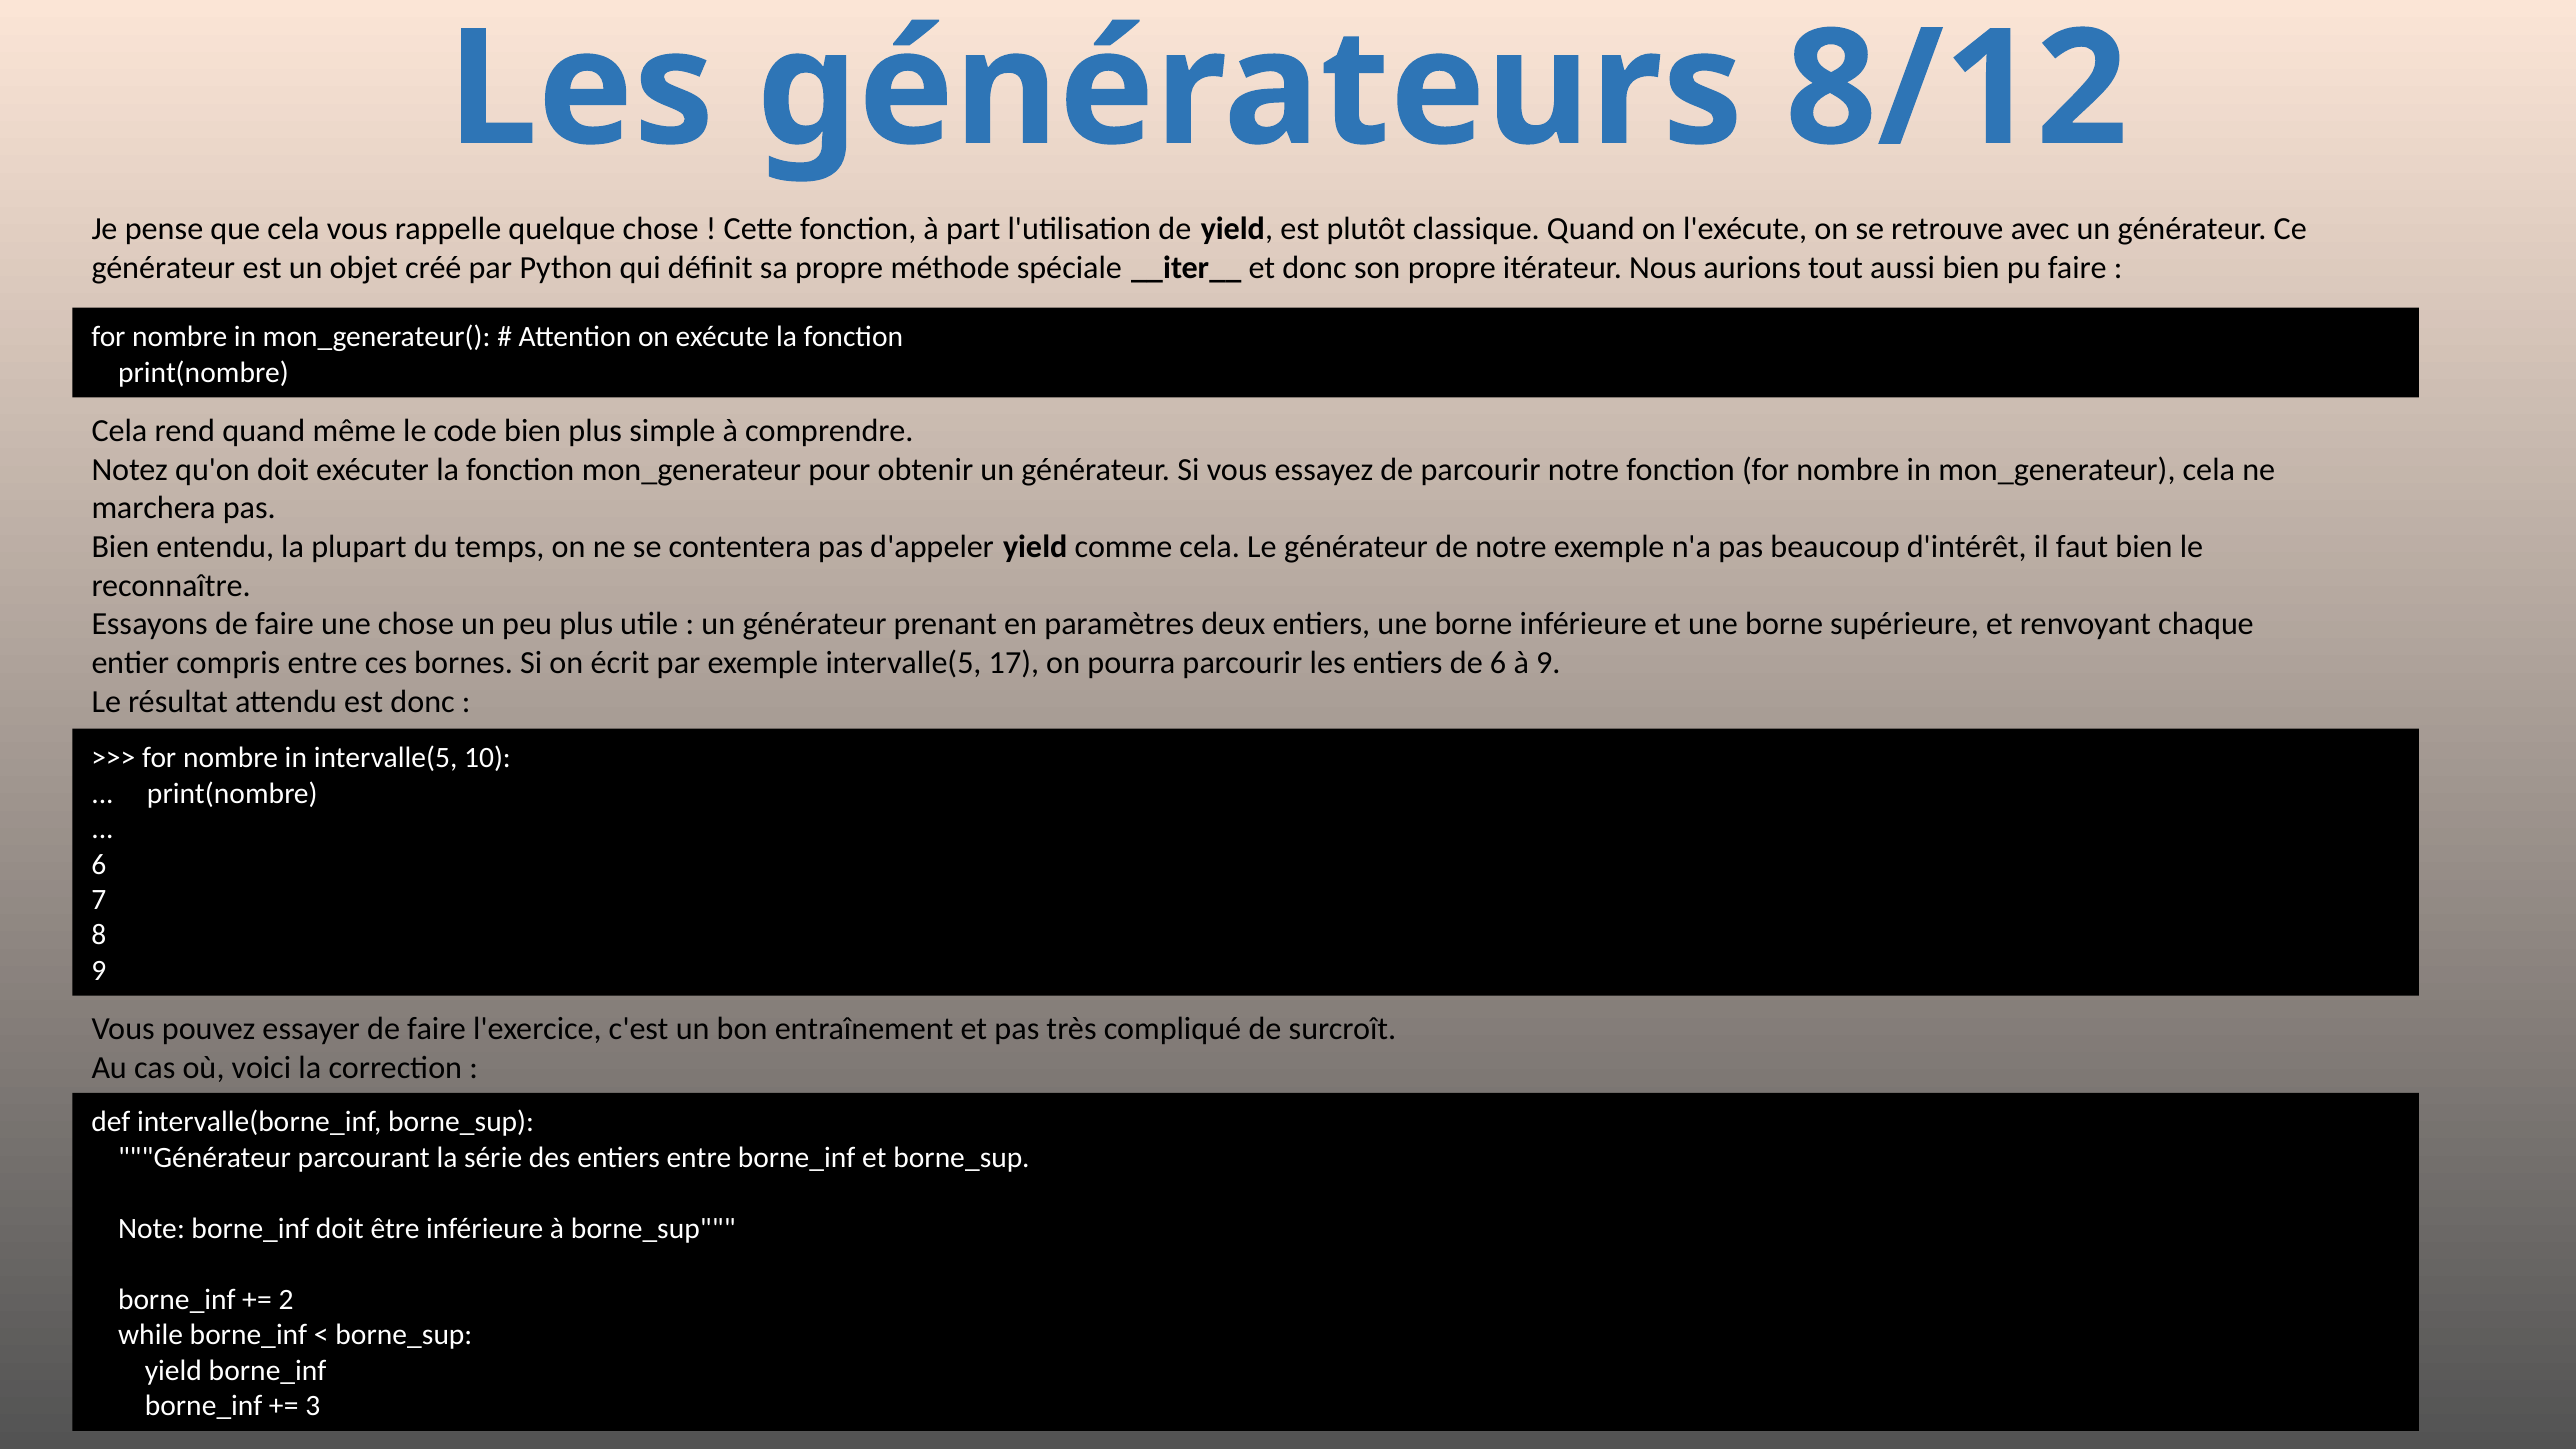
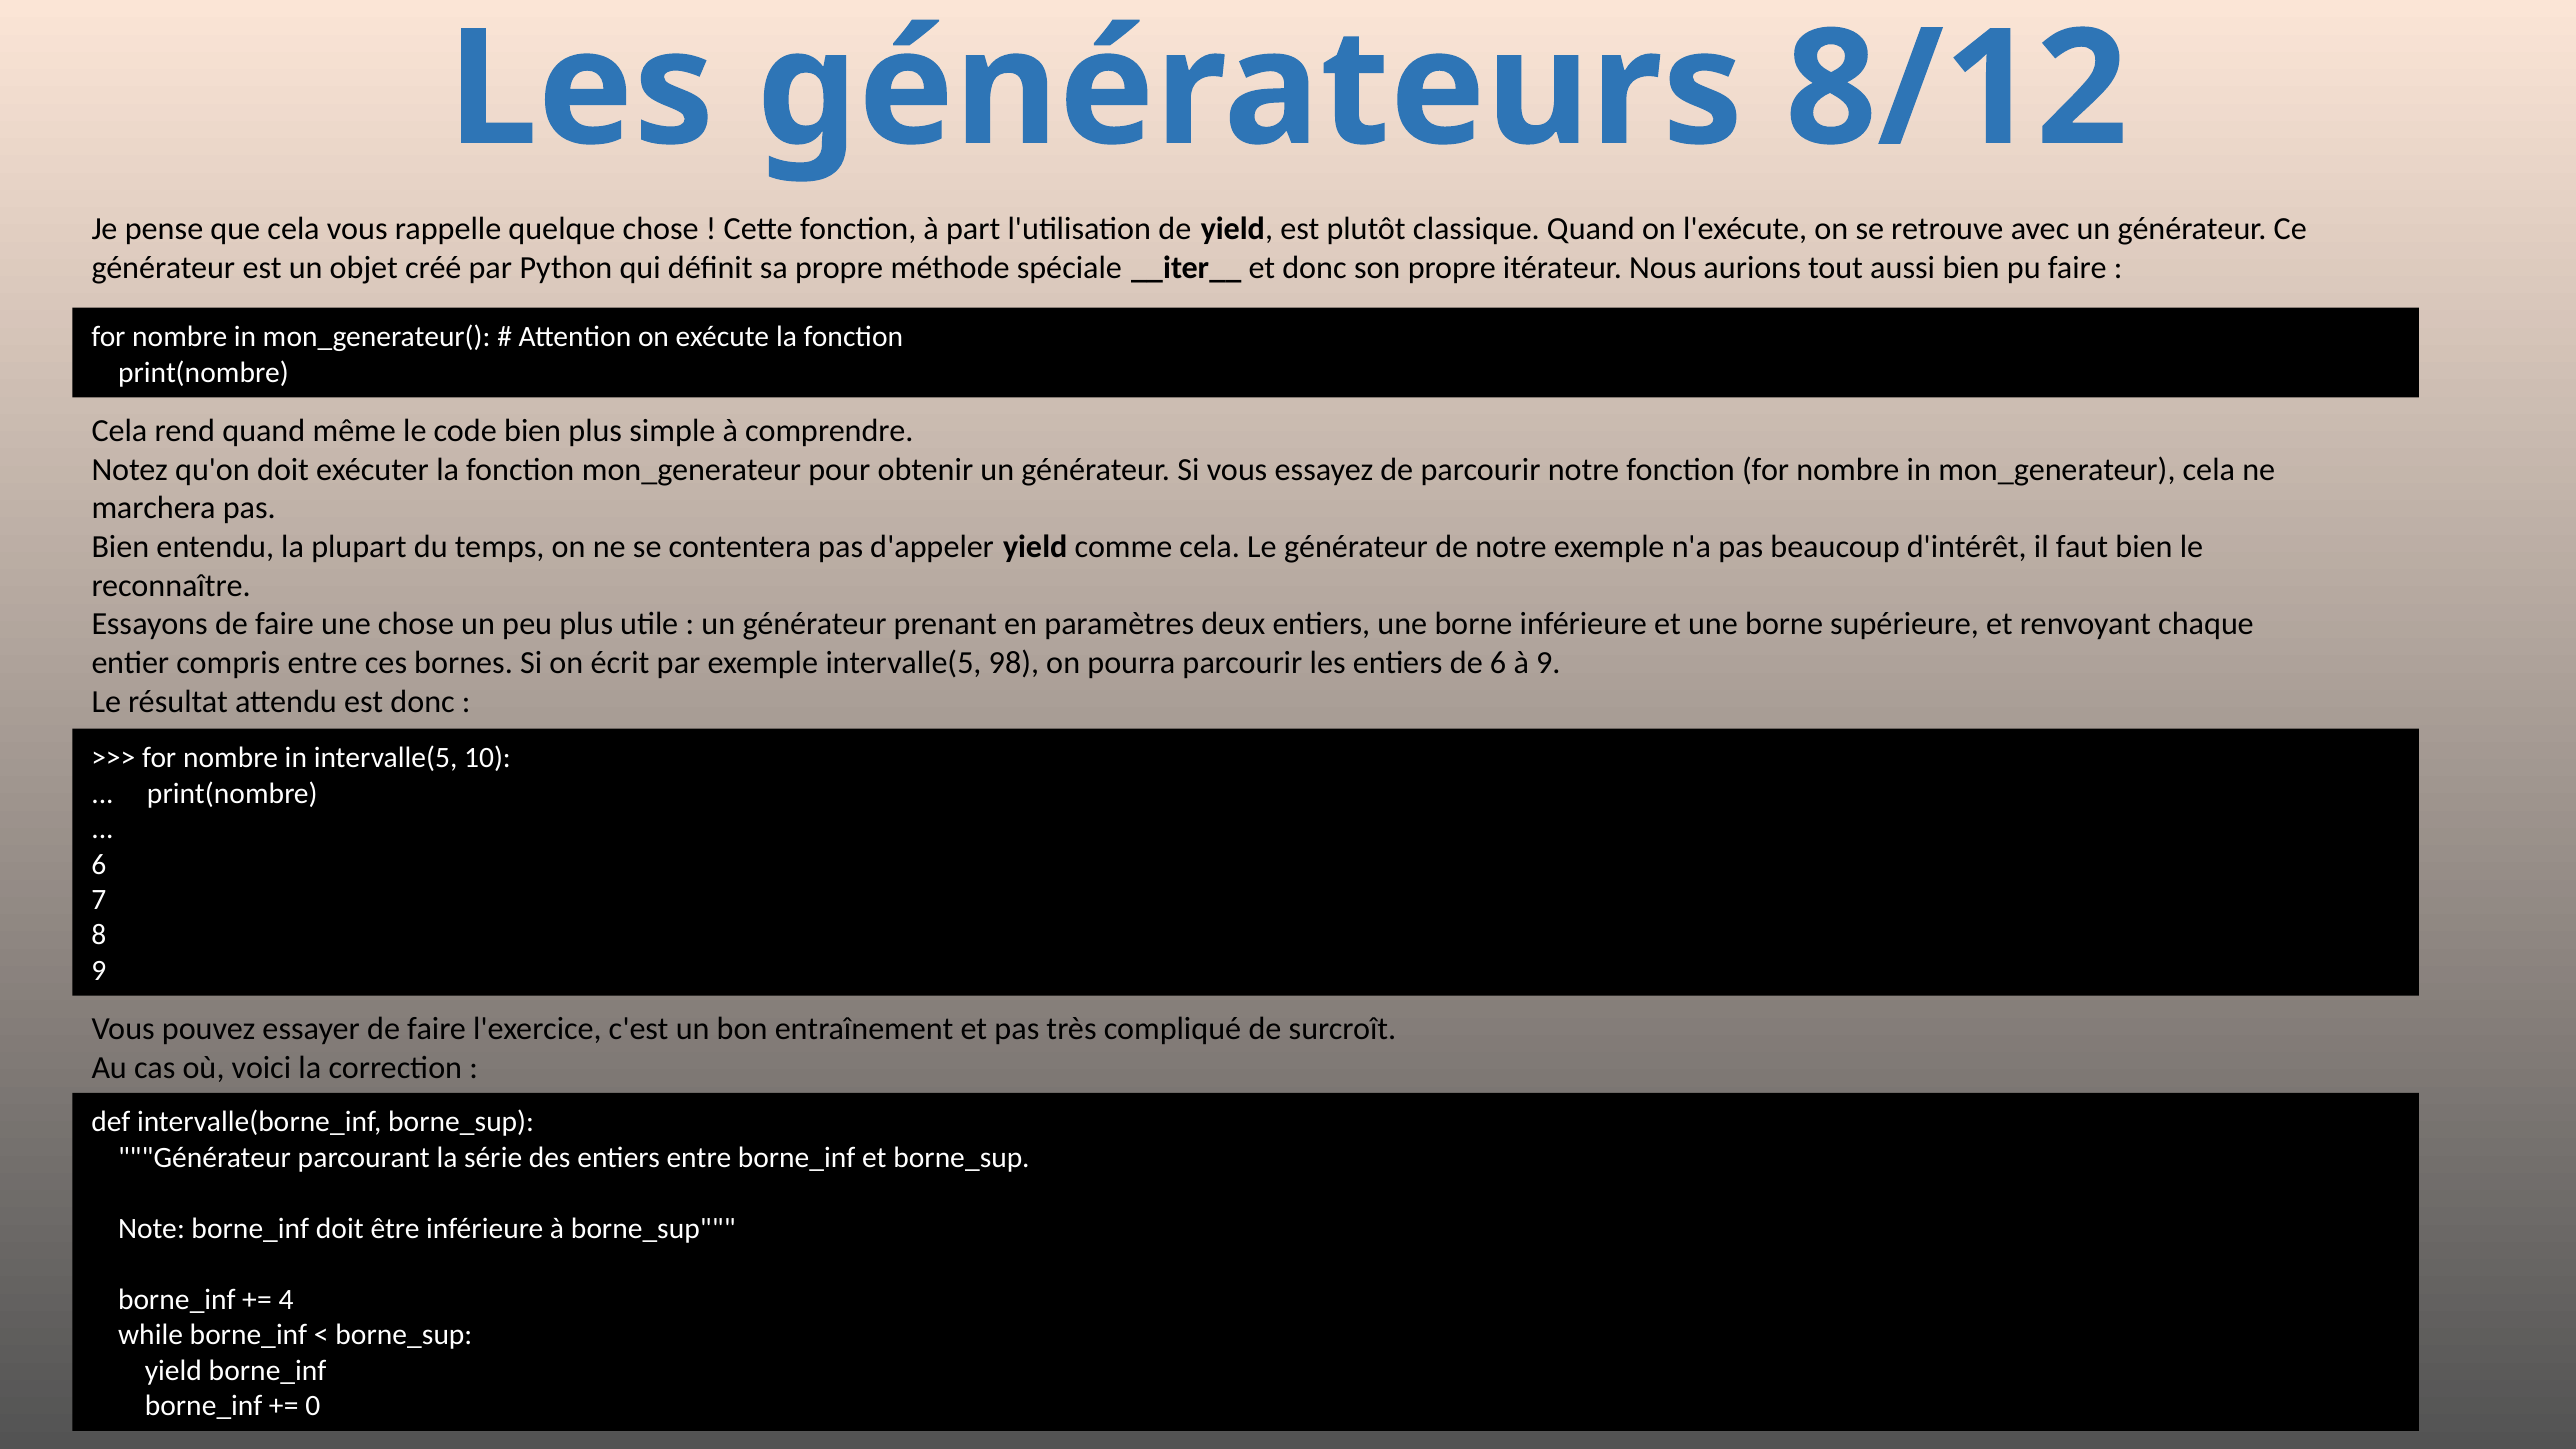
17: 17 -> 98 (1014, 663)
2: 2 -> 4 (286, 1299)
3: 3 -> 0 (313, 1406)
